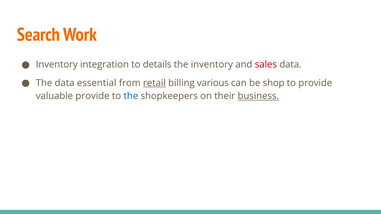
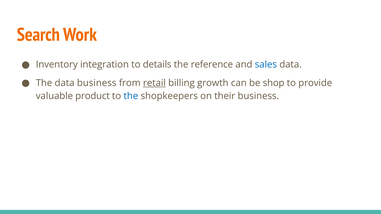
the inventory: inventory -> reference (212, 65)
sales colour: red -> blue (266, 65)
data essential: essential -> business (97, 83)
various: various -> growth (213, 83)
valuable provide: provide -> product (93, 96)
business underline: present -> none (258, 96)
